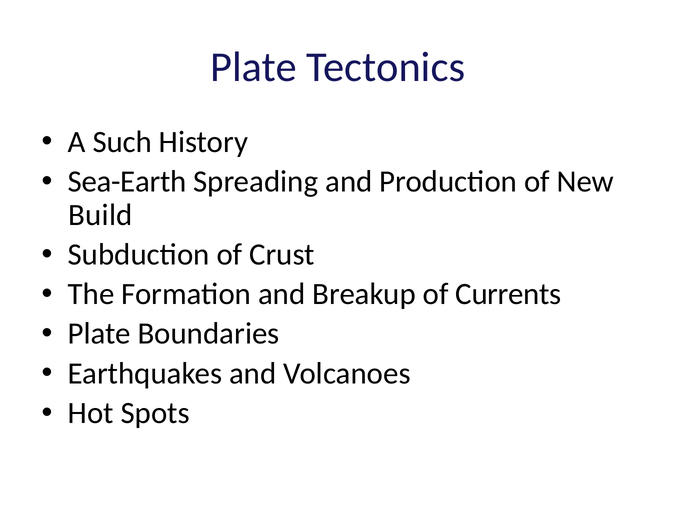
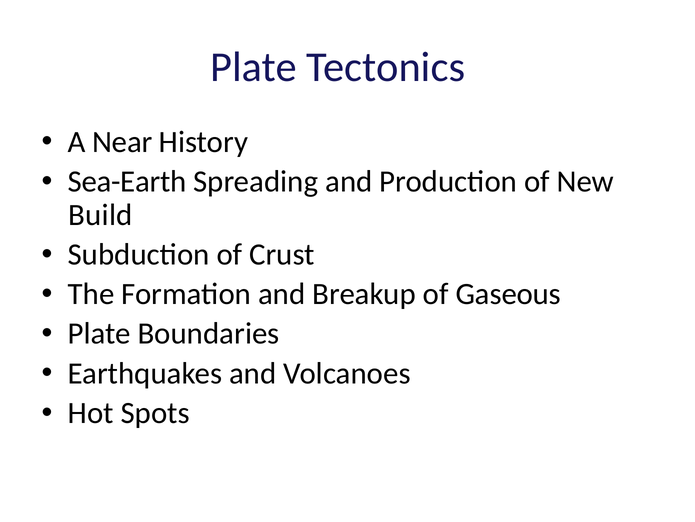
Such: Such -> Near (122, 142)
Currents: Currents -> Gaseous (508, 294)
